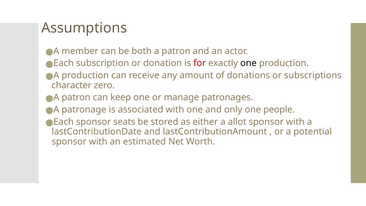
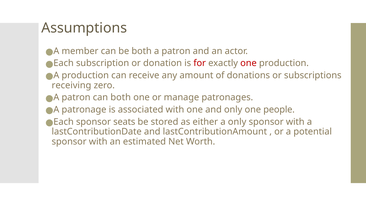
one colour: black -> red (248, 63)
character: character -> receiving (71, 85)
can keep: keep -> both (121, 97)
a allot: allot -> only (237, 122)
